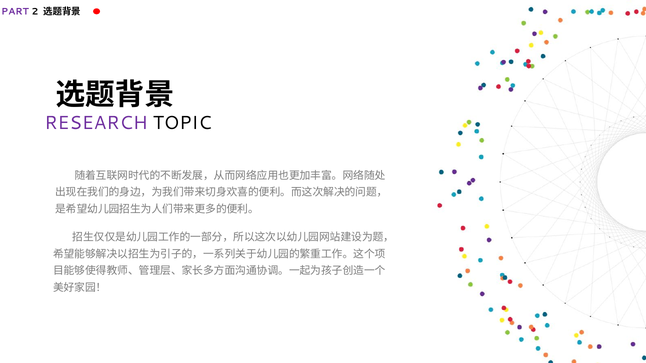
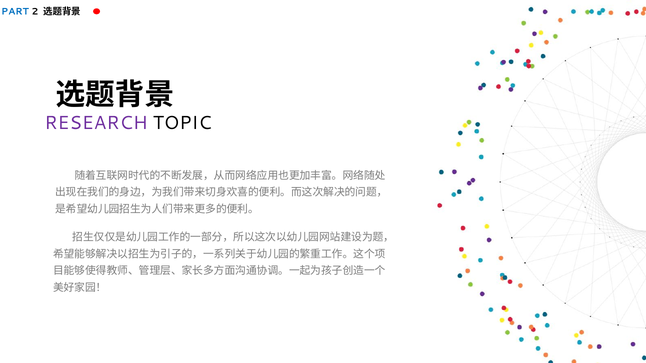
PART colour: purple -> blue (15, 12)
